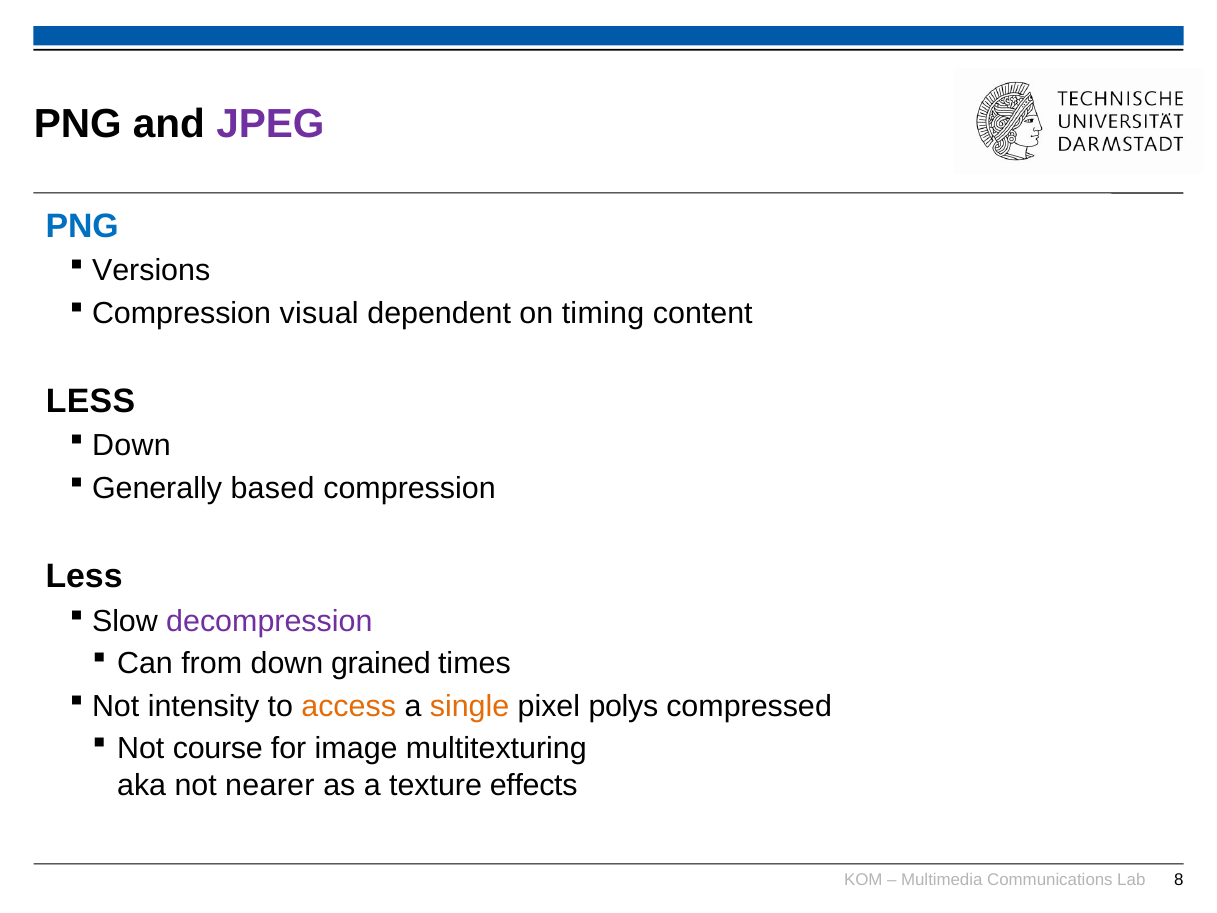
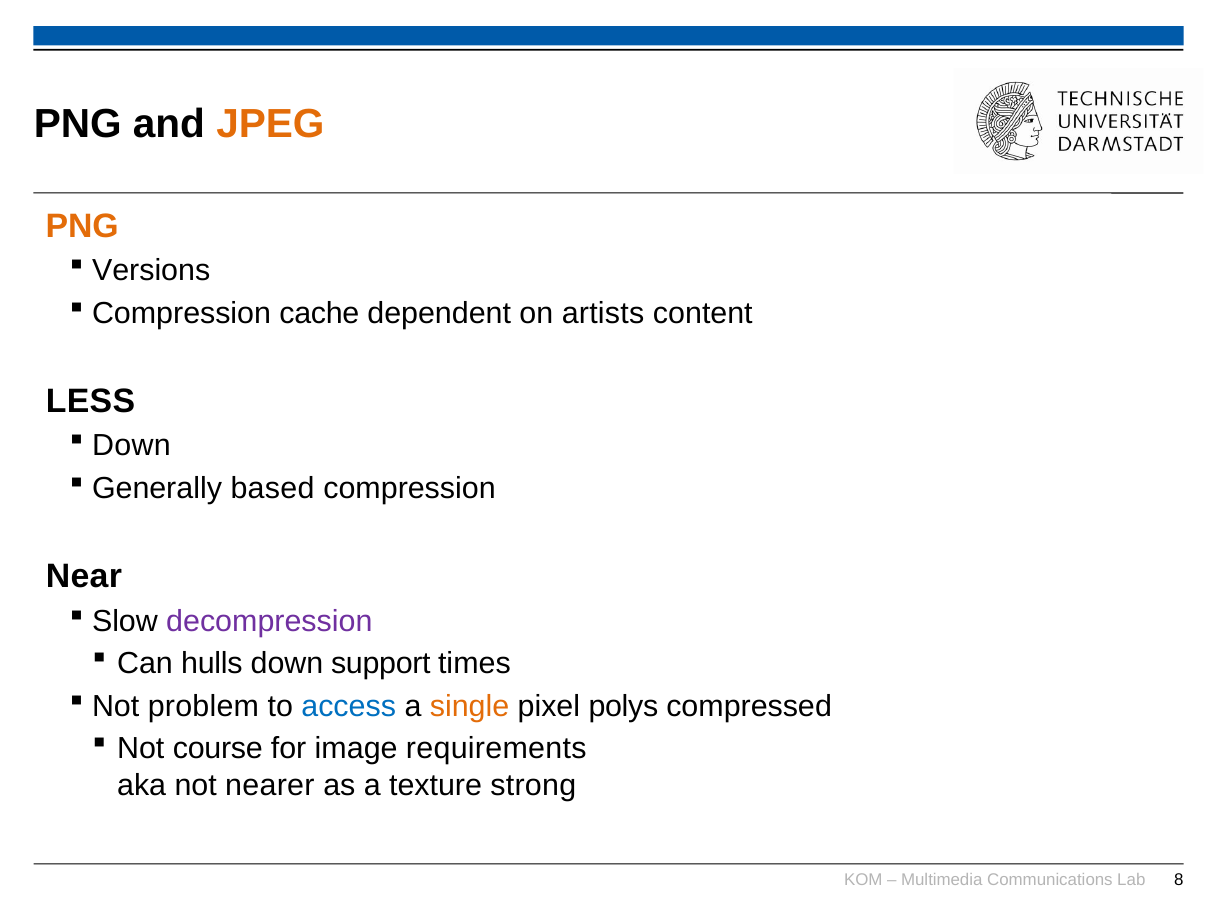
JPEG colour: purple -> orange (270, 124)
PNG colour: blue -> orange (82, 226)
visual: visual -> cache (319, 313)
timing: timing -> artists (603, 313)
Less: Less -> Near (84, 577)
from: from -> hulls (212, 664)
grained: grained -> support (381, 664)
intensity: intensity -> problem (203, 706)
access colour: orange -> blue (349, 706)
multitexturing: multitexturing -> requirements (496, 749)
effects: effects -> strong (533, 785)
